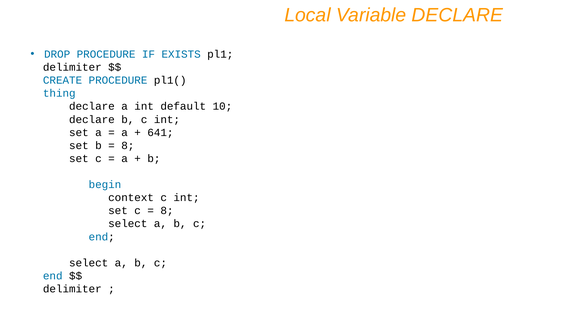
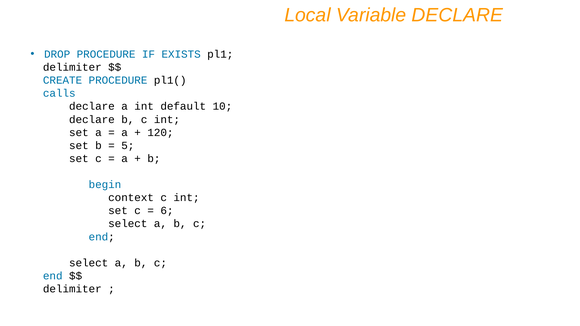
thing: thing -> calls (59, 93)
641: 641 -> 120 (160, 133)
8: 8 -> 5 (128, 146)
8: 8 -> 6 (167, 211)
